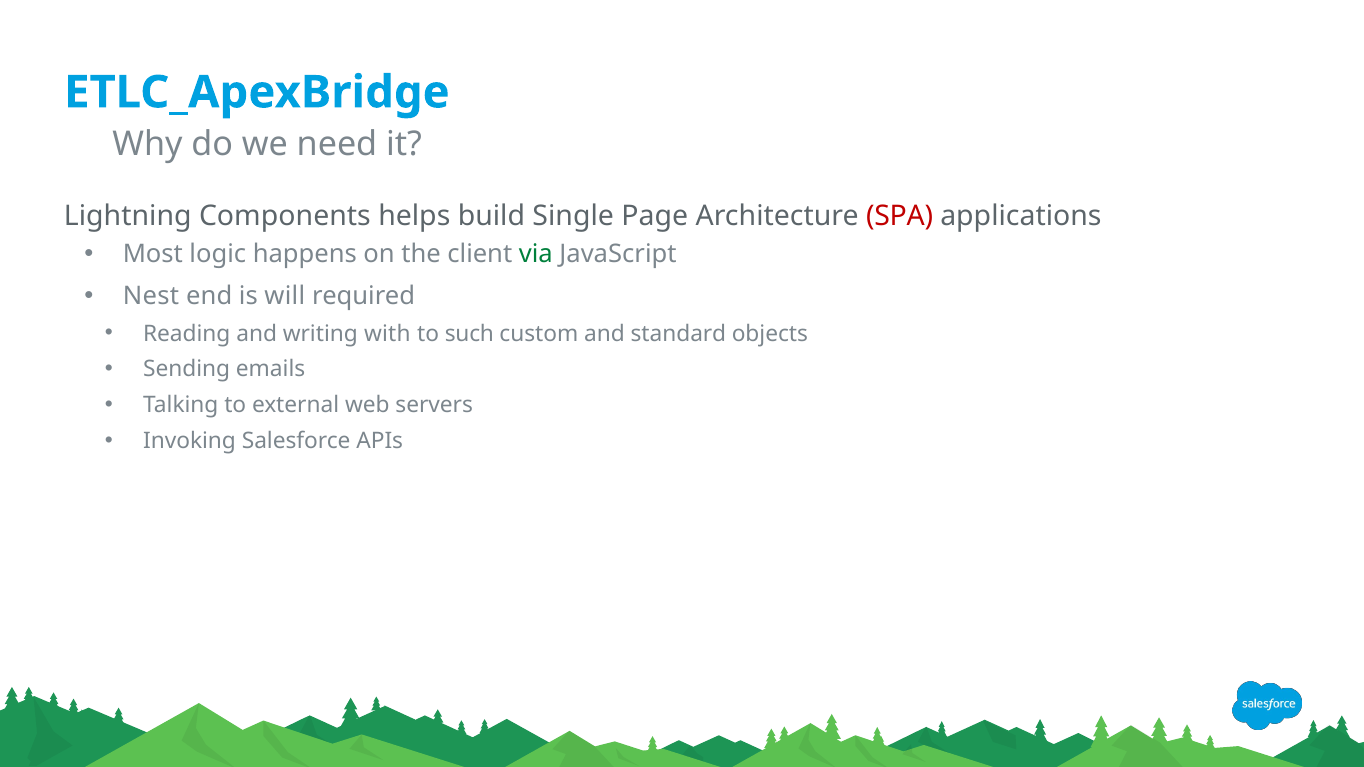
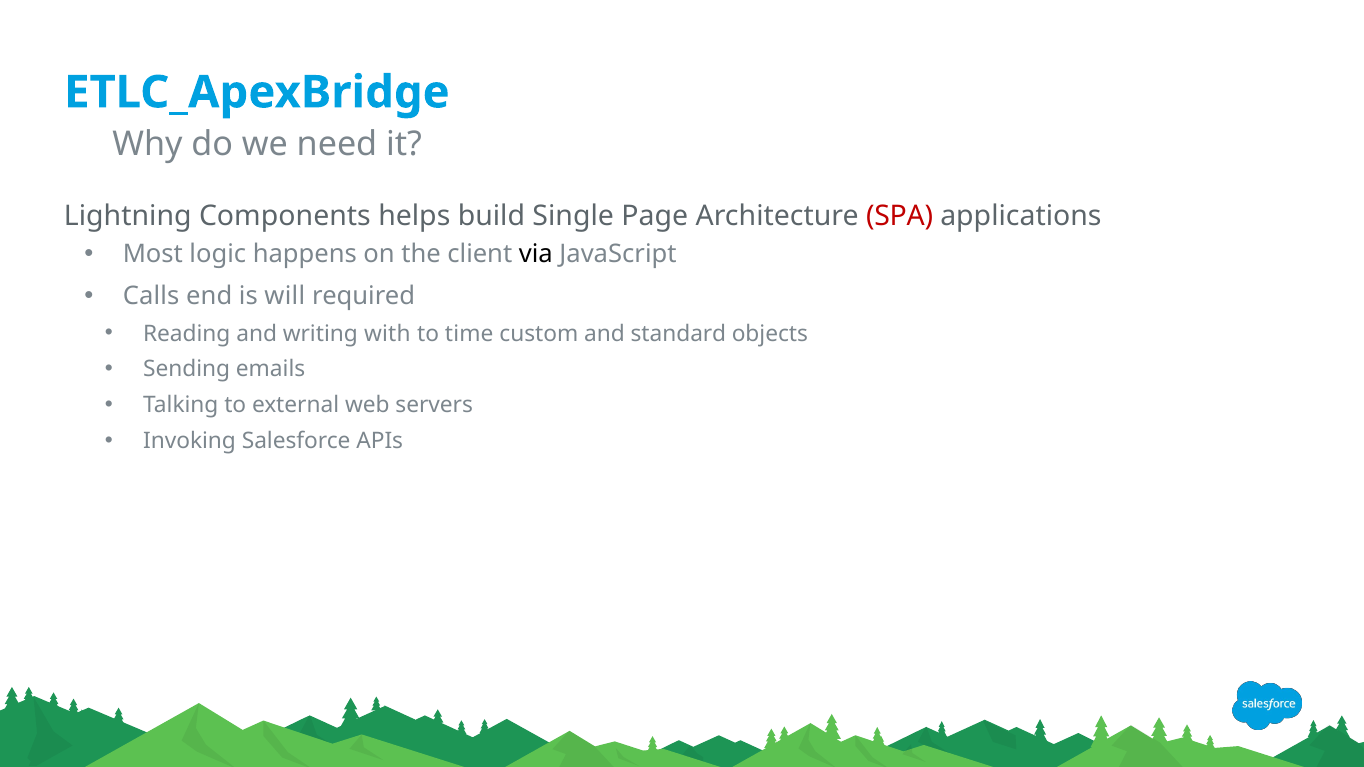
via colour: green -> black (536, 254)
Nest: Nest -> Calls (151, 297)
such: such -> time (469, 334)
